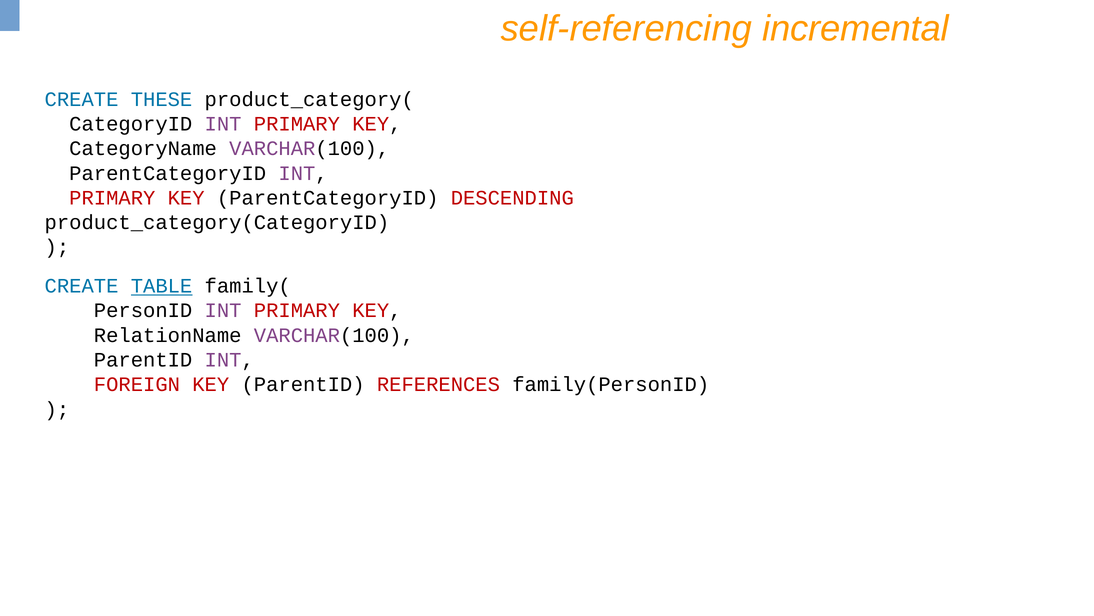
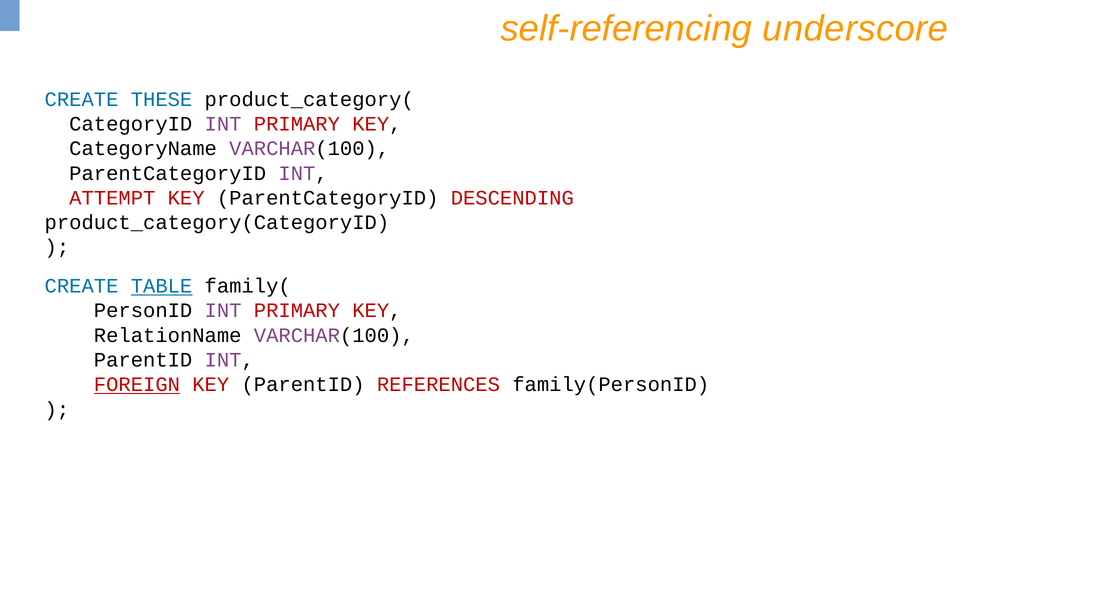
incremental: incremental -> underscore (855, 28)
PRIMARY: PRIMARY -> ATTEMPT (112, 198)
FOREIGN underline: none -> present (137, 384)
